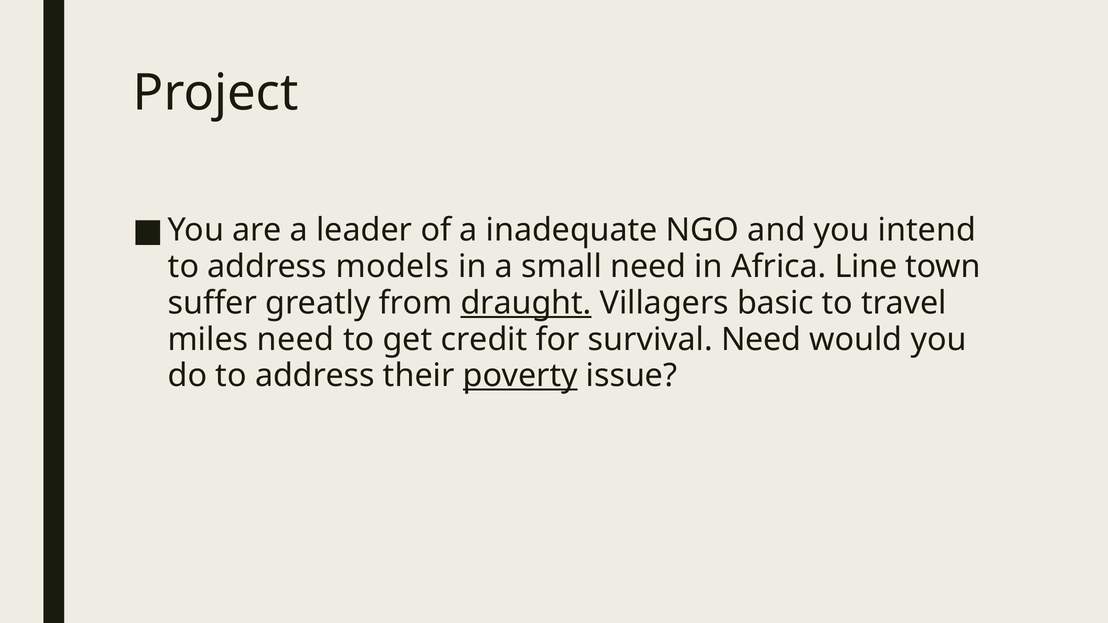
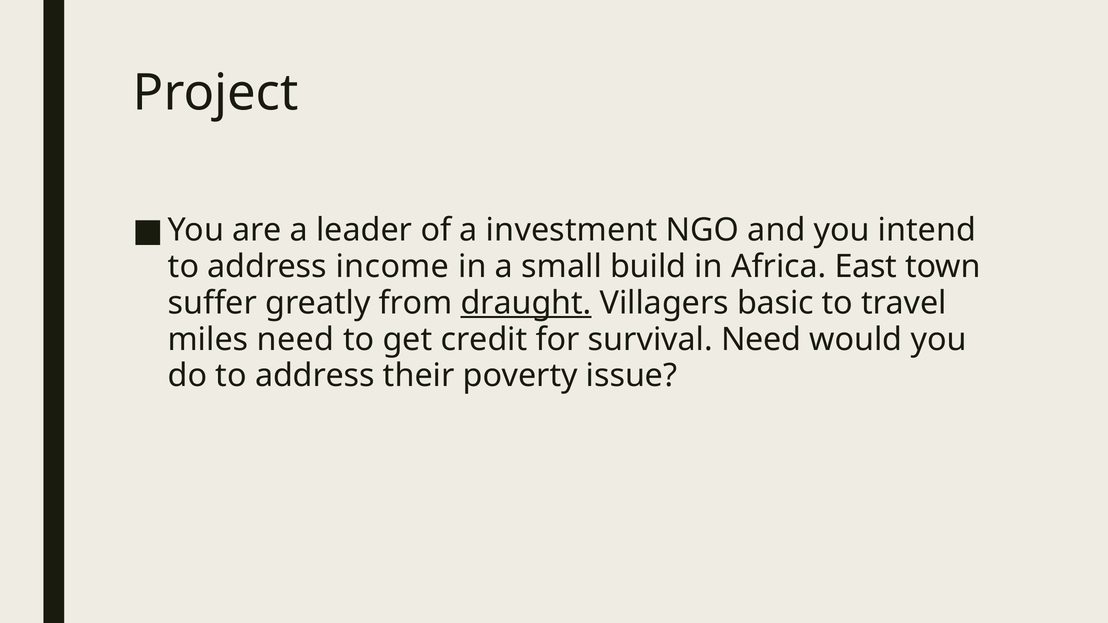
inadequate: inadequate -> investment (572, 230)
models: models -> income (392, 267)
small need: need -> build (648, 267)
Line: Line -> East (866, 267)
poverty underline: present -> none (520, 376)
